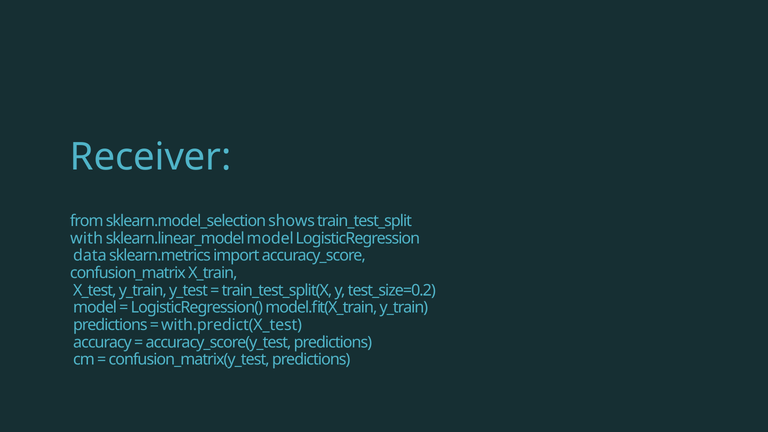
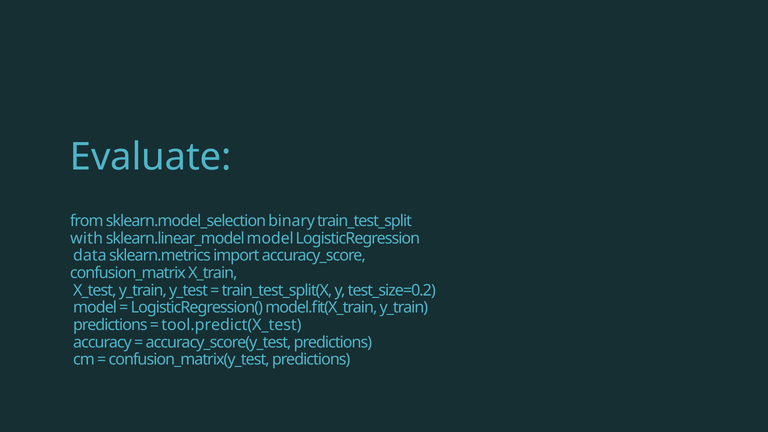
Receiver: Receiver -> Evaluate (151, 157)
shows: shows -> binary (292, 221)
with.predict(X_test: with.predict(X_test -> tool.predict(X_test (231, 325)
